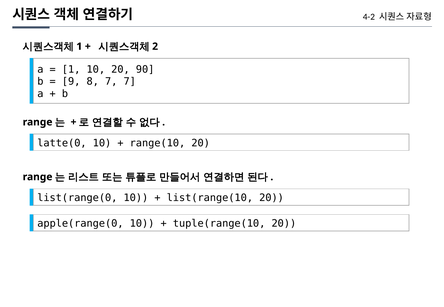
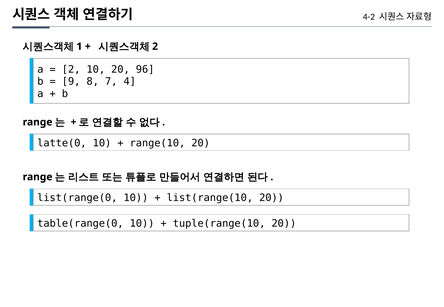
1: 1 -> 2 (71, 69)
90: 90 -> 96 (145, 69)
7 7: 7 -> 4 (130, 82)
apple(range(0: apple(range(0 -> table(range(0 (80, 224)
